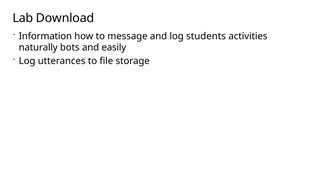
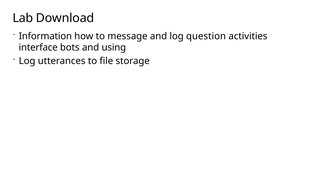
students: students -> question (206, 36)
naturally: naturally -> interface (38, 48)
easily: easily -> using (114, 48)
